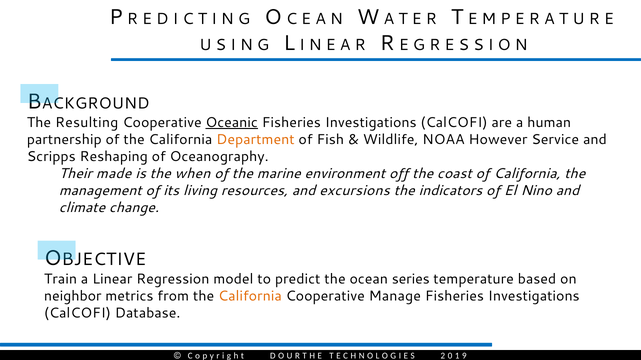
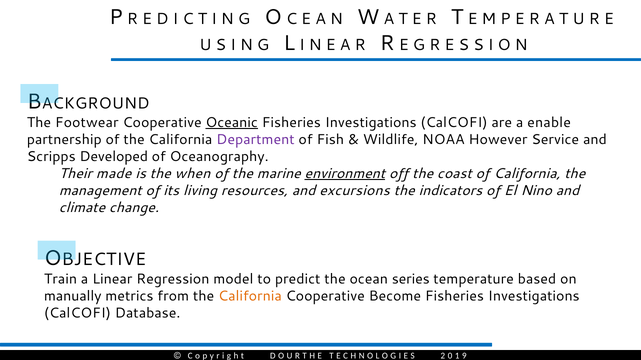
Resulting: Resulting -> Footwear (87, 123)
human: human -> enable (549, 123)
Department colour: orange -> purple (255, 140)
Reshaping: Reshaping -> Developed (114, 157)
environment underline: none -> present (345, 174)
neighbor: neighbor -> manually (73, 297)
Manage: Manage -> Become (395, 297)
